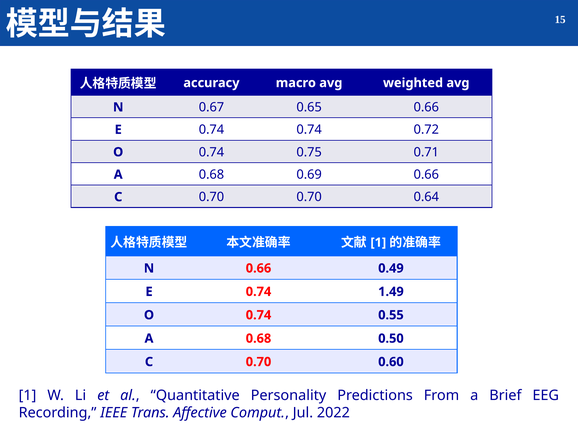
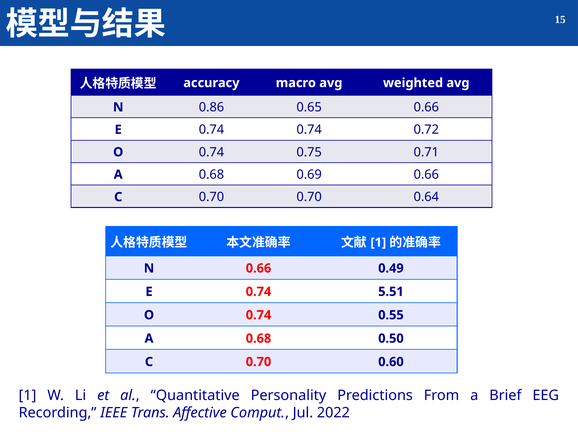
0.67: 0.67 -> 0.86 (211, 107)
1.49: 1.49 -> 5.51 (391, 291)
